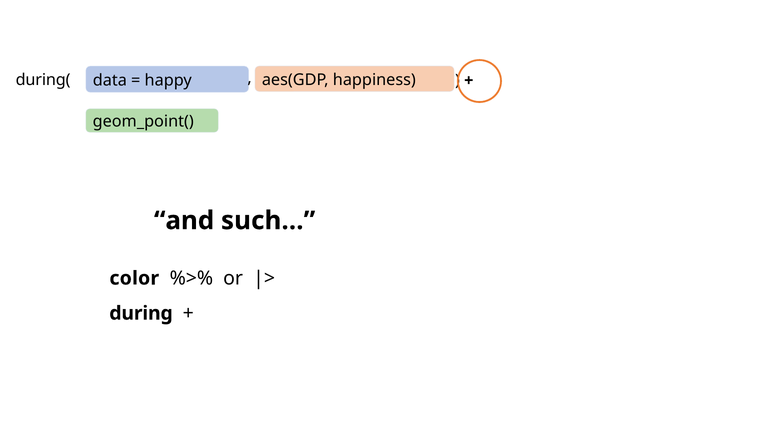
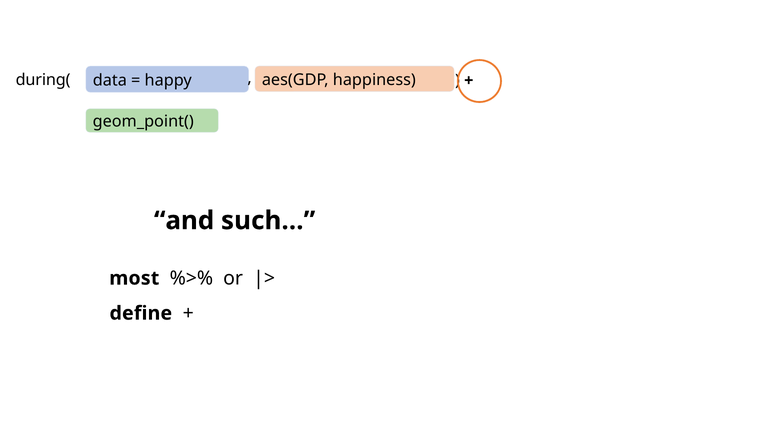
color: color -> most (134, 278)
during: during -> define (141, 313)
